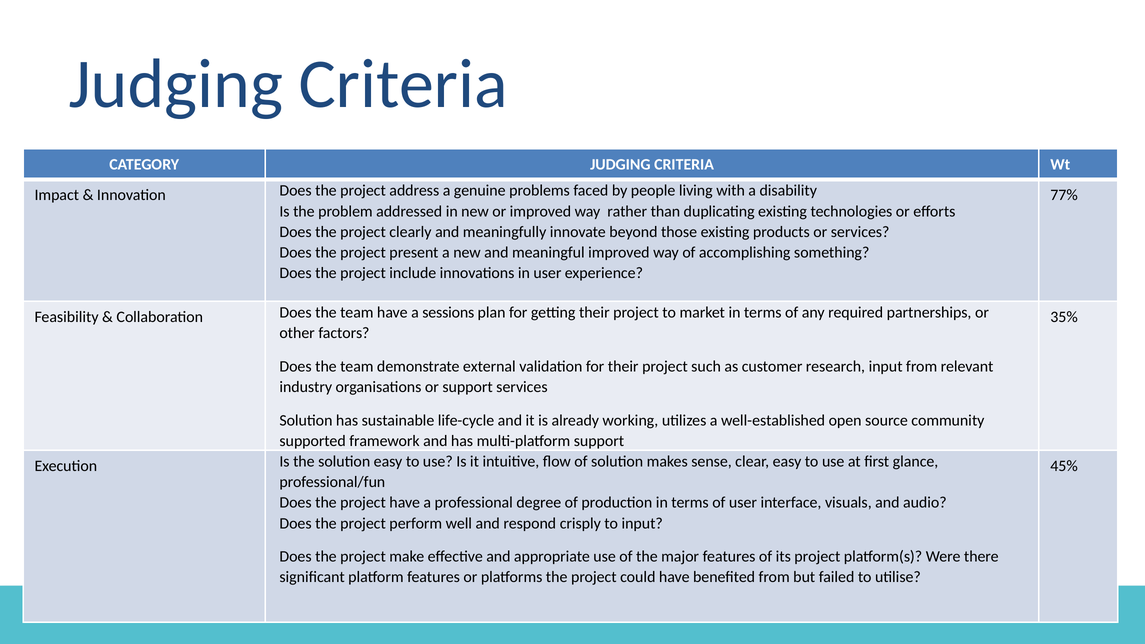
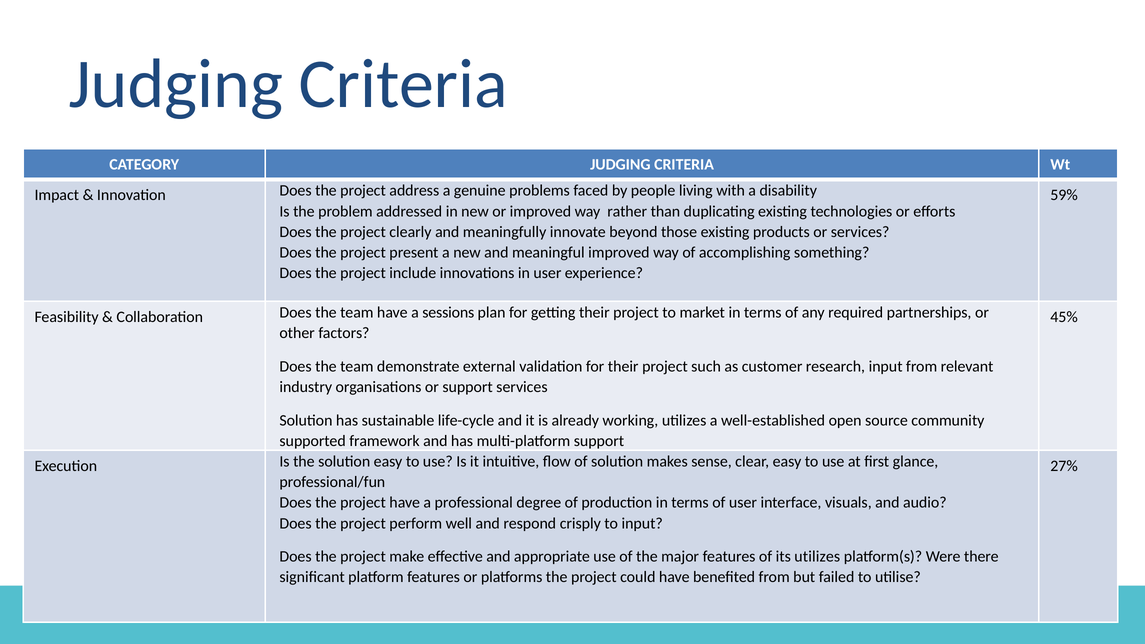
77%: 77% -> 59% (1064, 195)
35%: 35% -> 45% (1064, 317)
45%: 45% -> 27% (1064, 466)
its project: project -> utilizes (817, 557)
